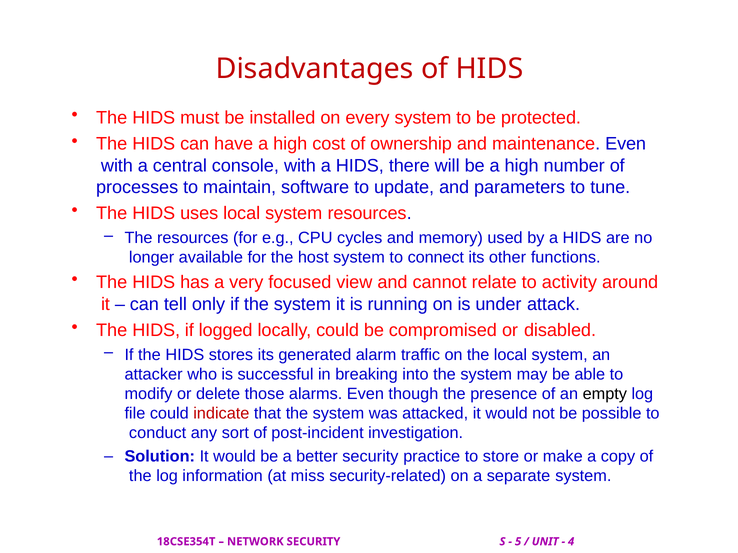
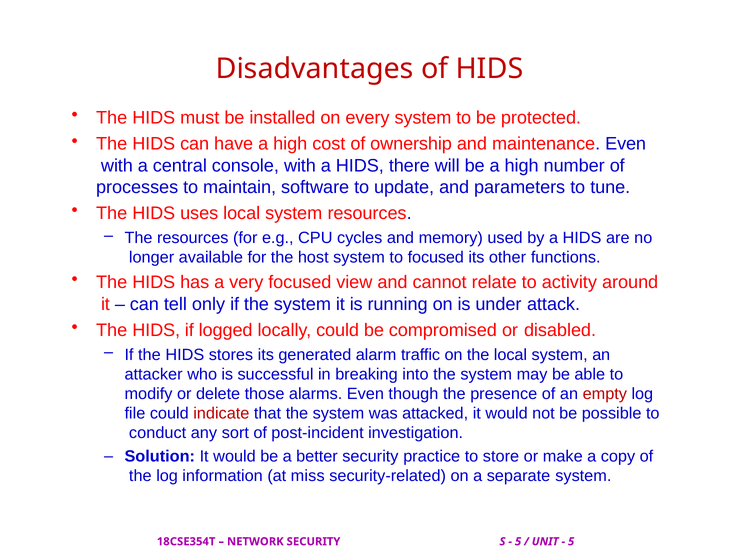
to connect: connect -> focused (436, 258)
empty colour: black -> red (605, 394)
4: 4 -> 5 (571, 542)
